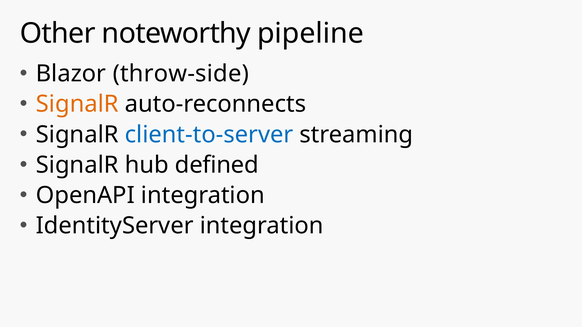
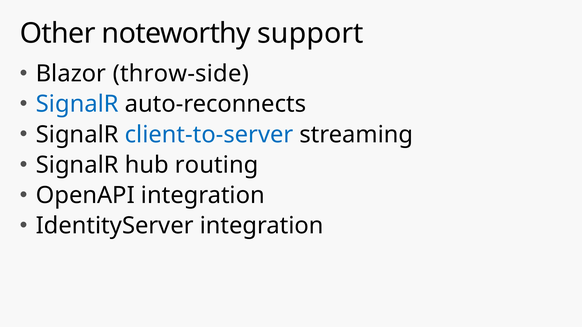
pipeline: pipeline -> support (310, 33)
SignalR colour: orange -> blue (77, 104)
defined: defined -> routing (217, 165)
